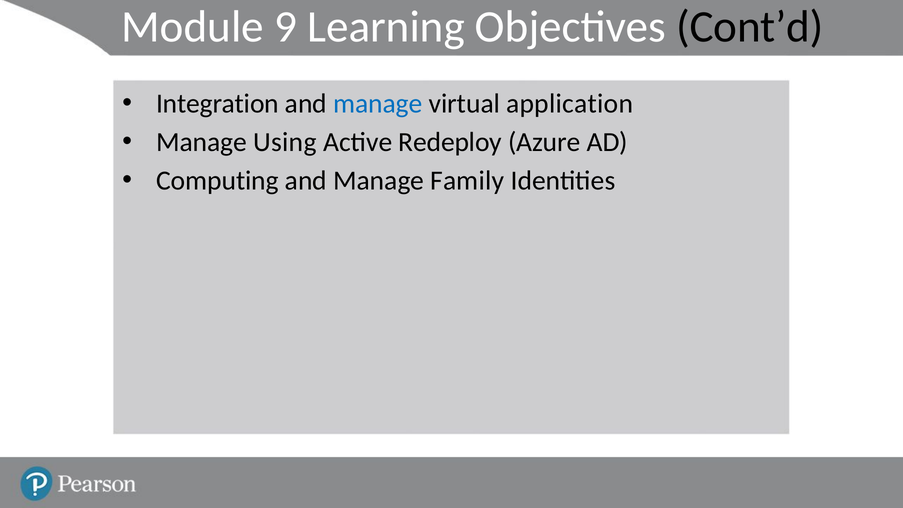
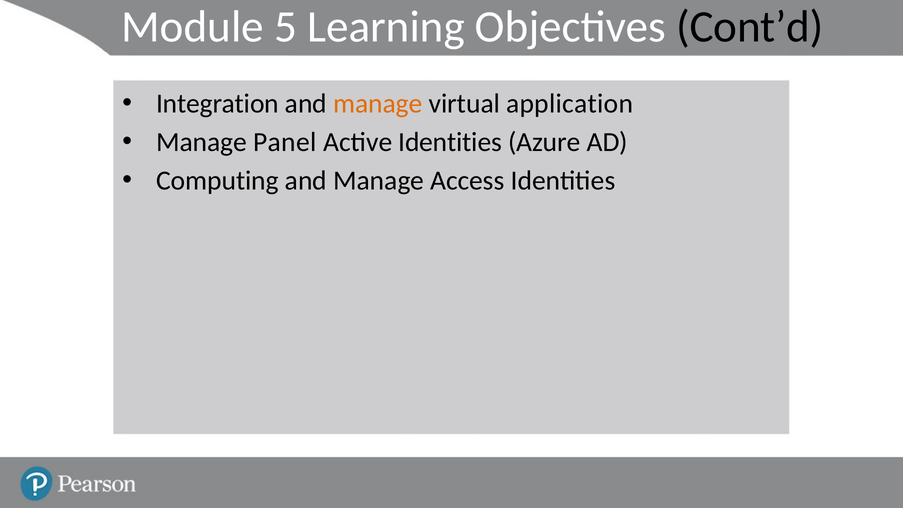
9: 9 -> 5 (285, 27)
manage colour: blue -> orange (378, 103)
Using: Using -> Panel (285, 142)
Active Redeploy: Redeploy -> Identities (450, 142)
Family: Family -> Access (467, 181)
